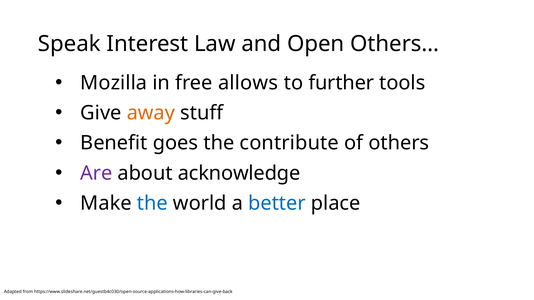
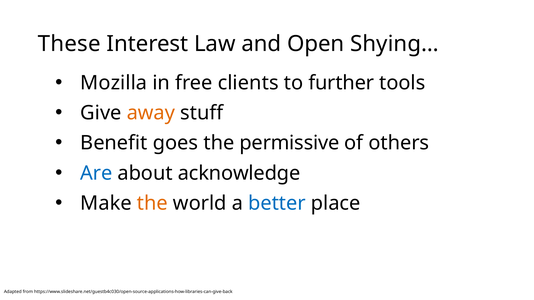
Speak: Speak -> These (69, 44)
Others…: Others… -> Shying… (395, 44)
allows: allows -> clients (248, 83)
contribute: contribute -> permissive (289, 143)
Are colour: purple -> blue (96, 173)
the colour: blue -> orange (152, 203)
